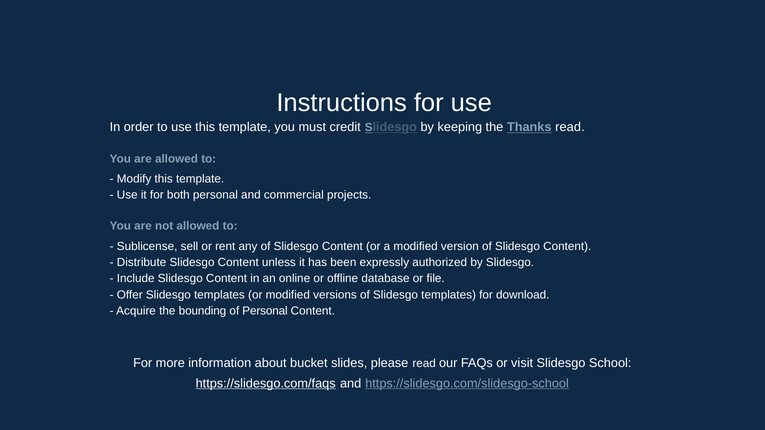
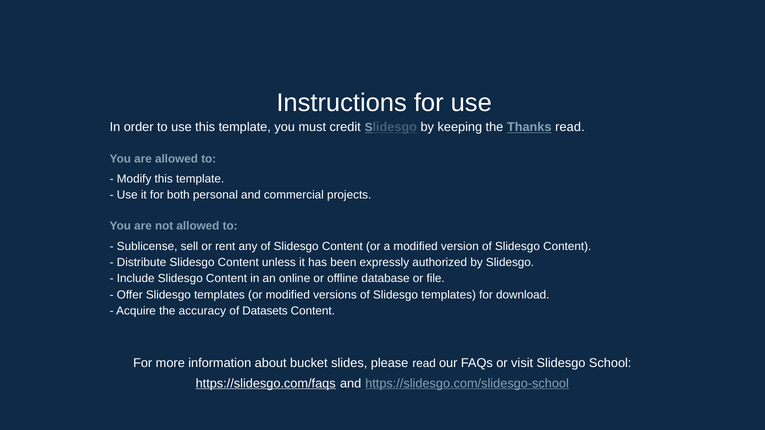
bounding: bounding -> accuracy (202, 311)
of Personal: Personal -> Datasets (265, 311)
